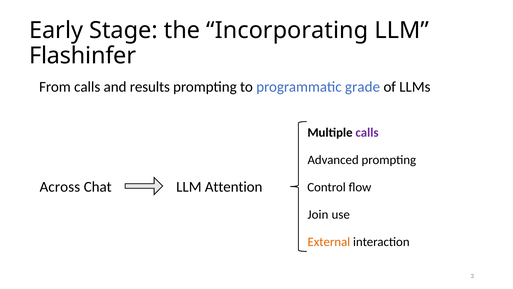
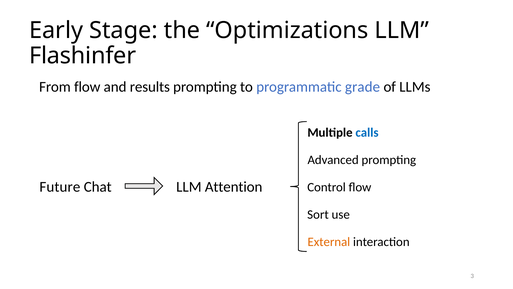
Incorporating: Incorporating -> Optimizations (287, 30)
From calls: calls -> flow (87, 87)
calls colour: purple -> blue (367, 132)
Across: Across -> Future (60, 187)
Join: Join -> Sort (318, 214)
